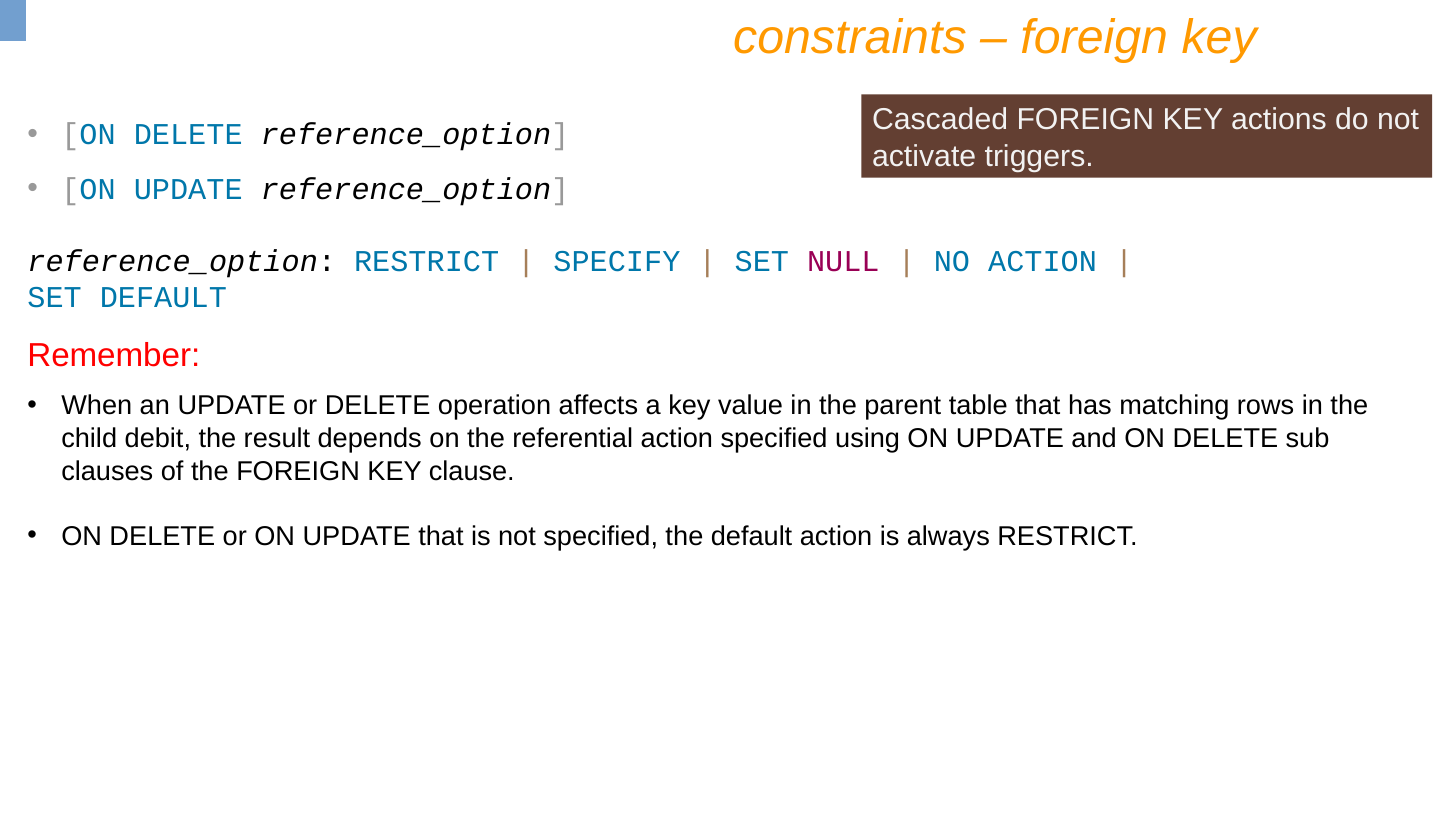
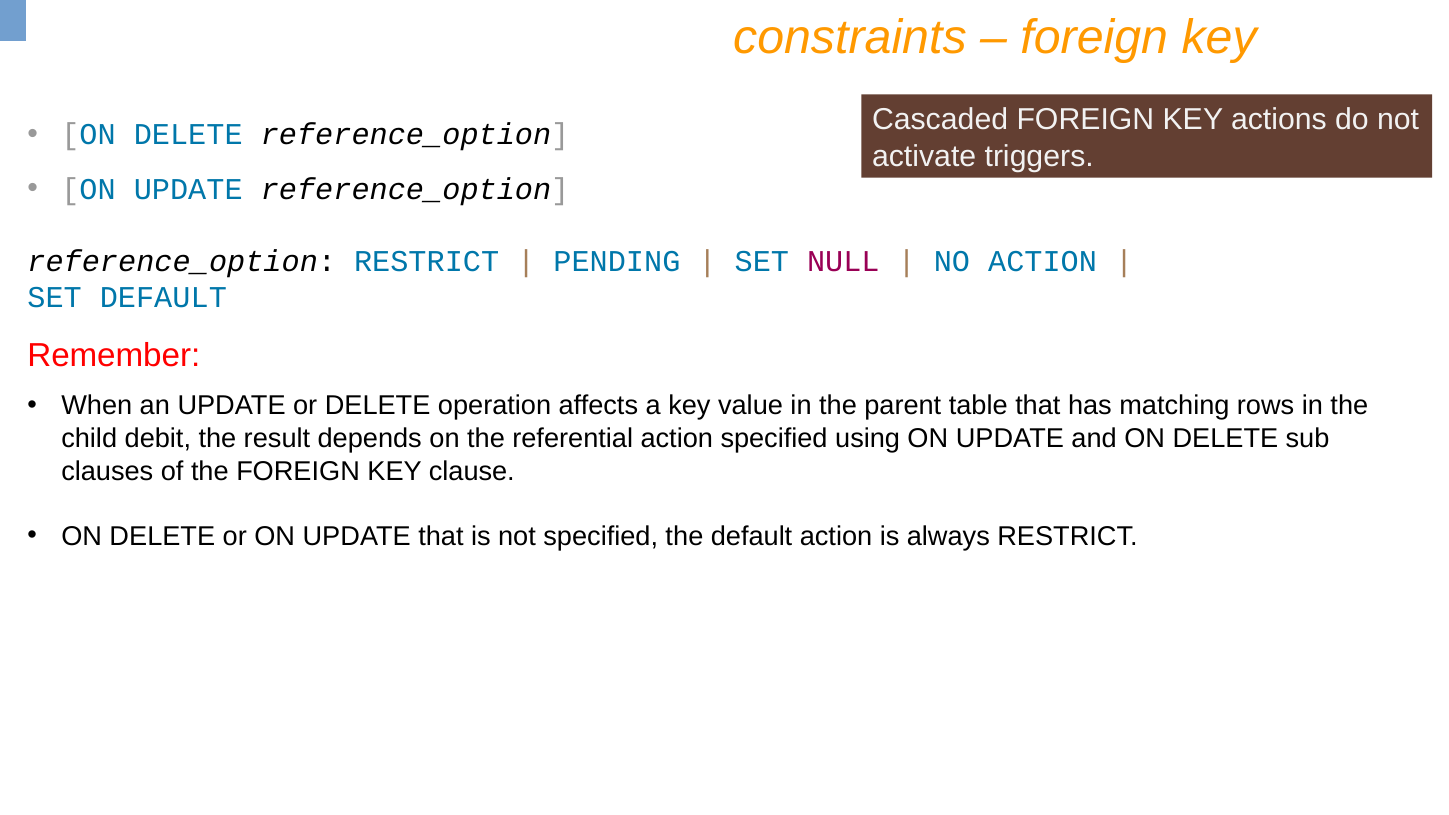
SPECIFY: SPECIFY -> PENDING (617, 262)
